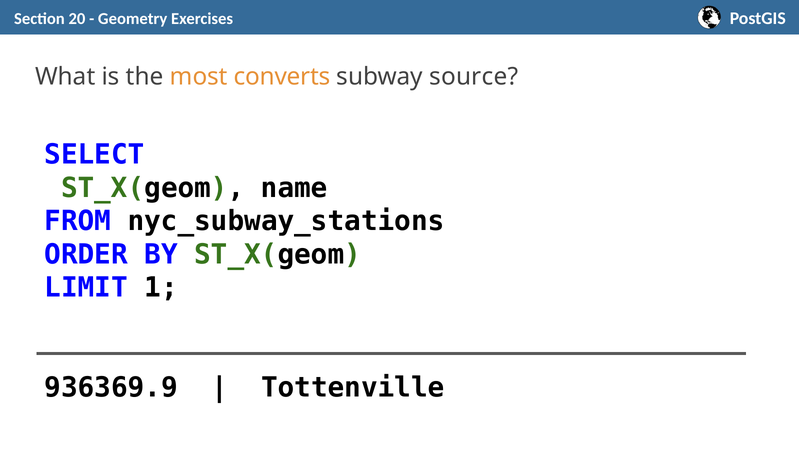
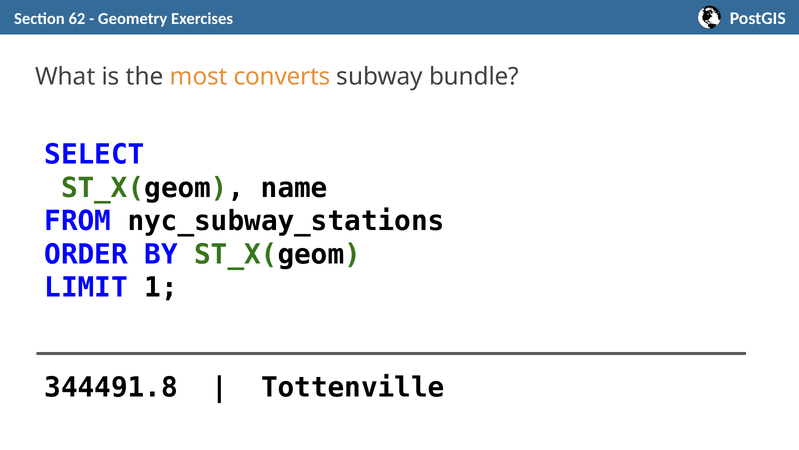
20: 20 -> 62 (77, 19)
source: source -> bundle (474, 77)
936369.9: 936369.9 -> 344491.8 (111, 387)
